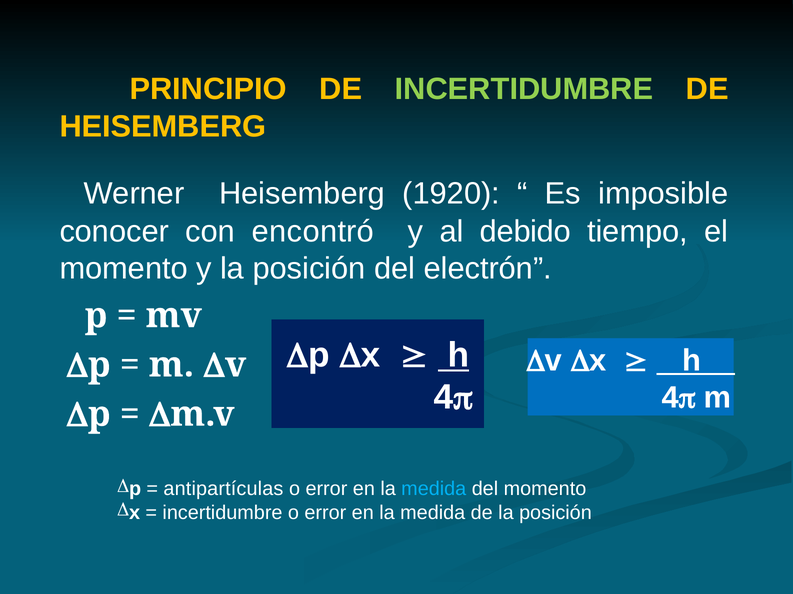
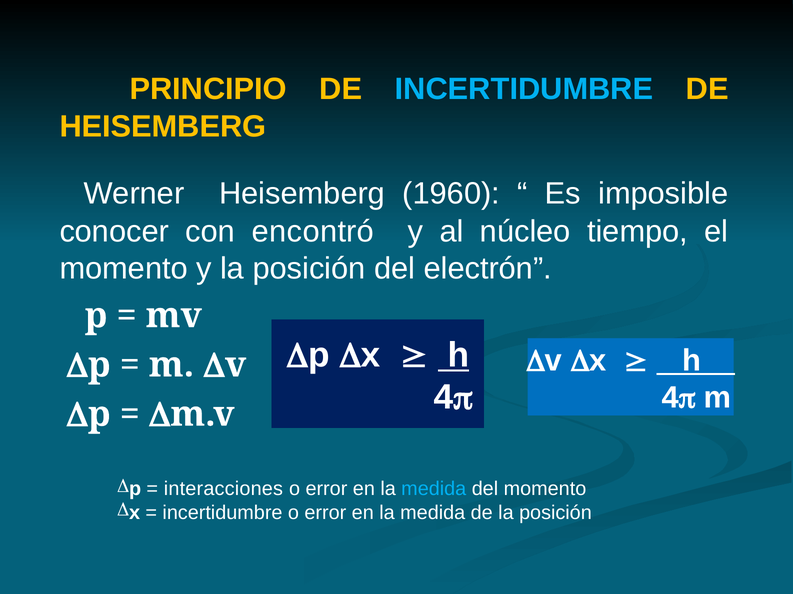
INCERTIDUMBRE colour: light green -> light blue (524, 89)
1920: 1920 -> 1960 (451, 194)
debido: debido -> núcleo (525, 232)
antipartículas: antipartículas -> interacciones (223, 489)
